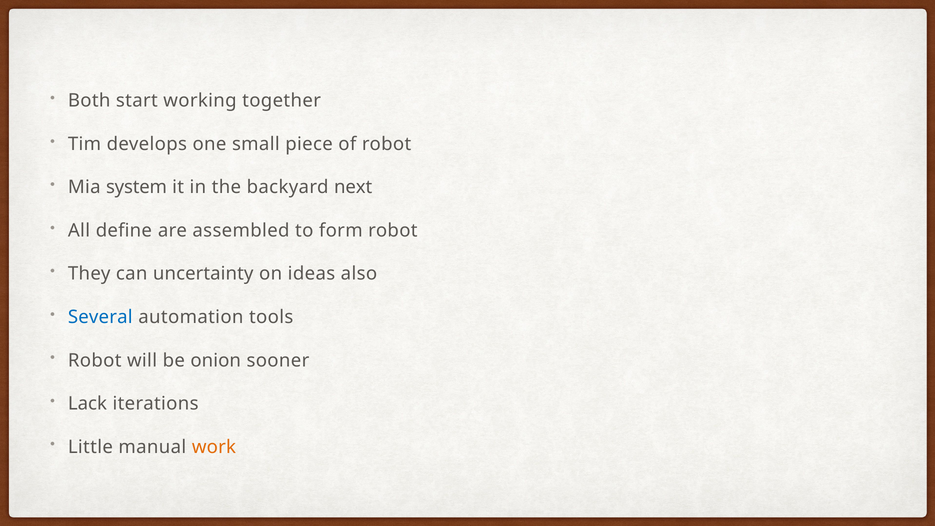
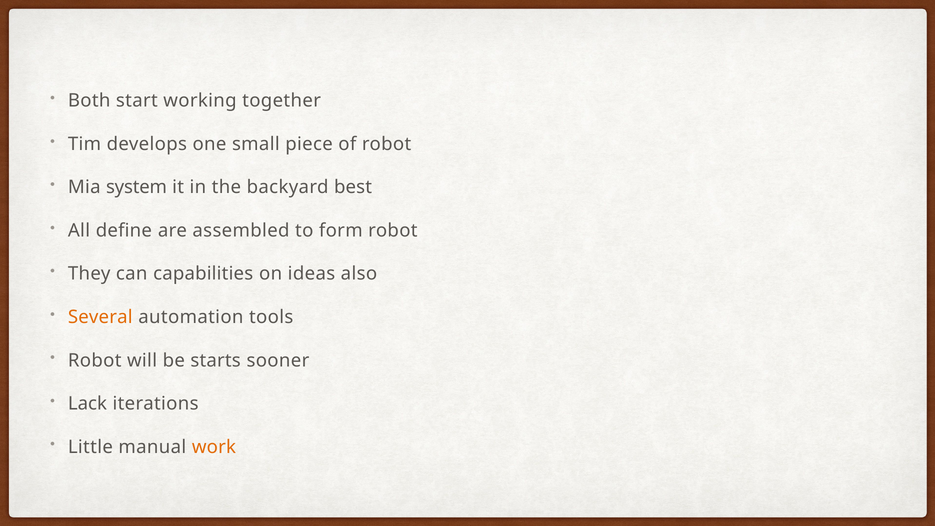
next: next -> best (353, 187)
uncertainty: uncertainty -> capabilities (203, 274)
Several colour: blue -> orange (100, 317)
onion: onion -> starts (216, 360)
